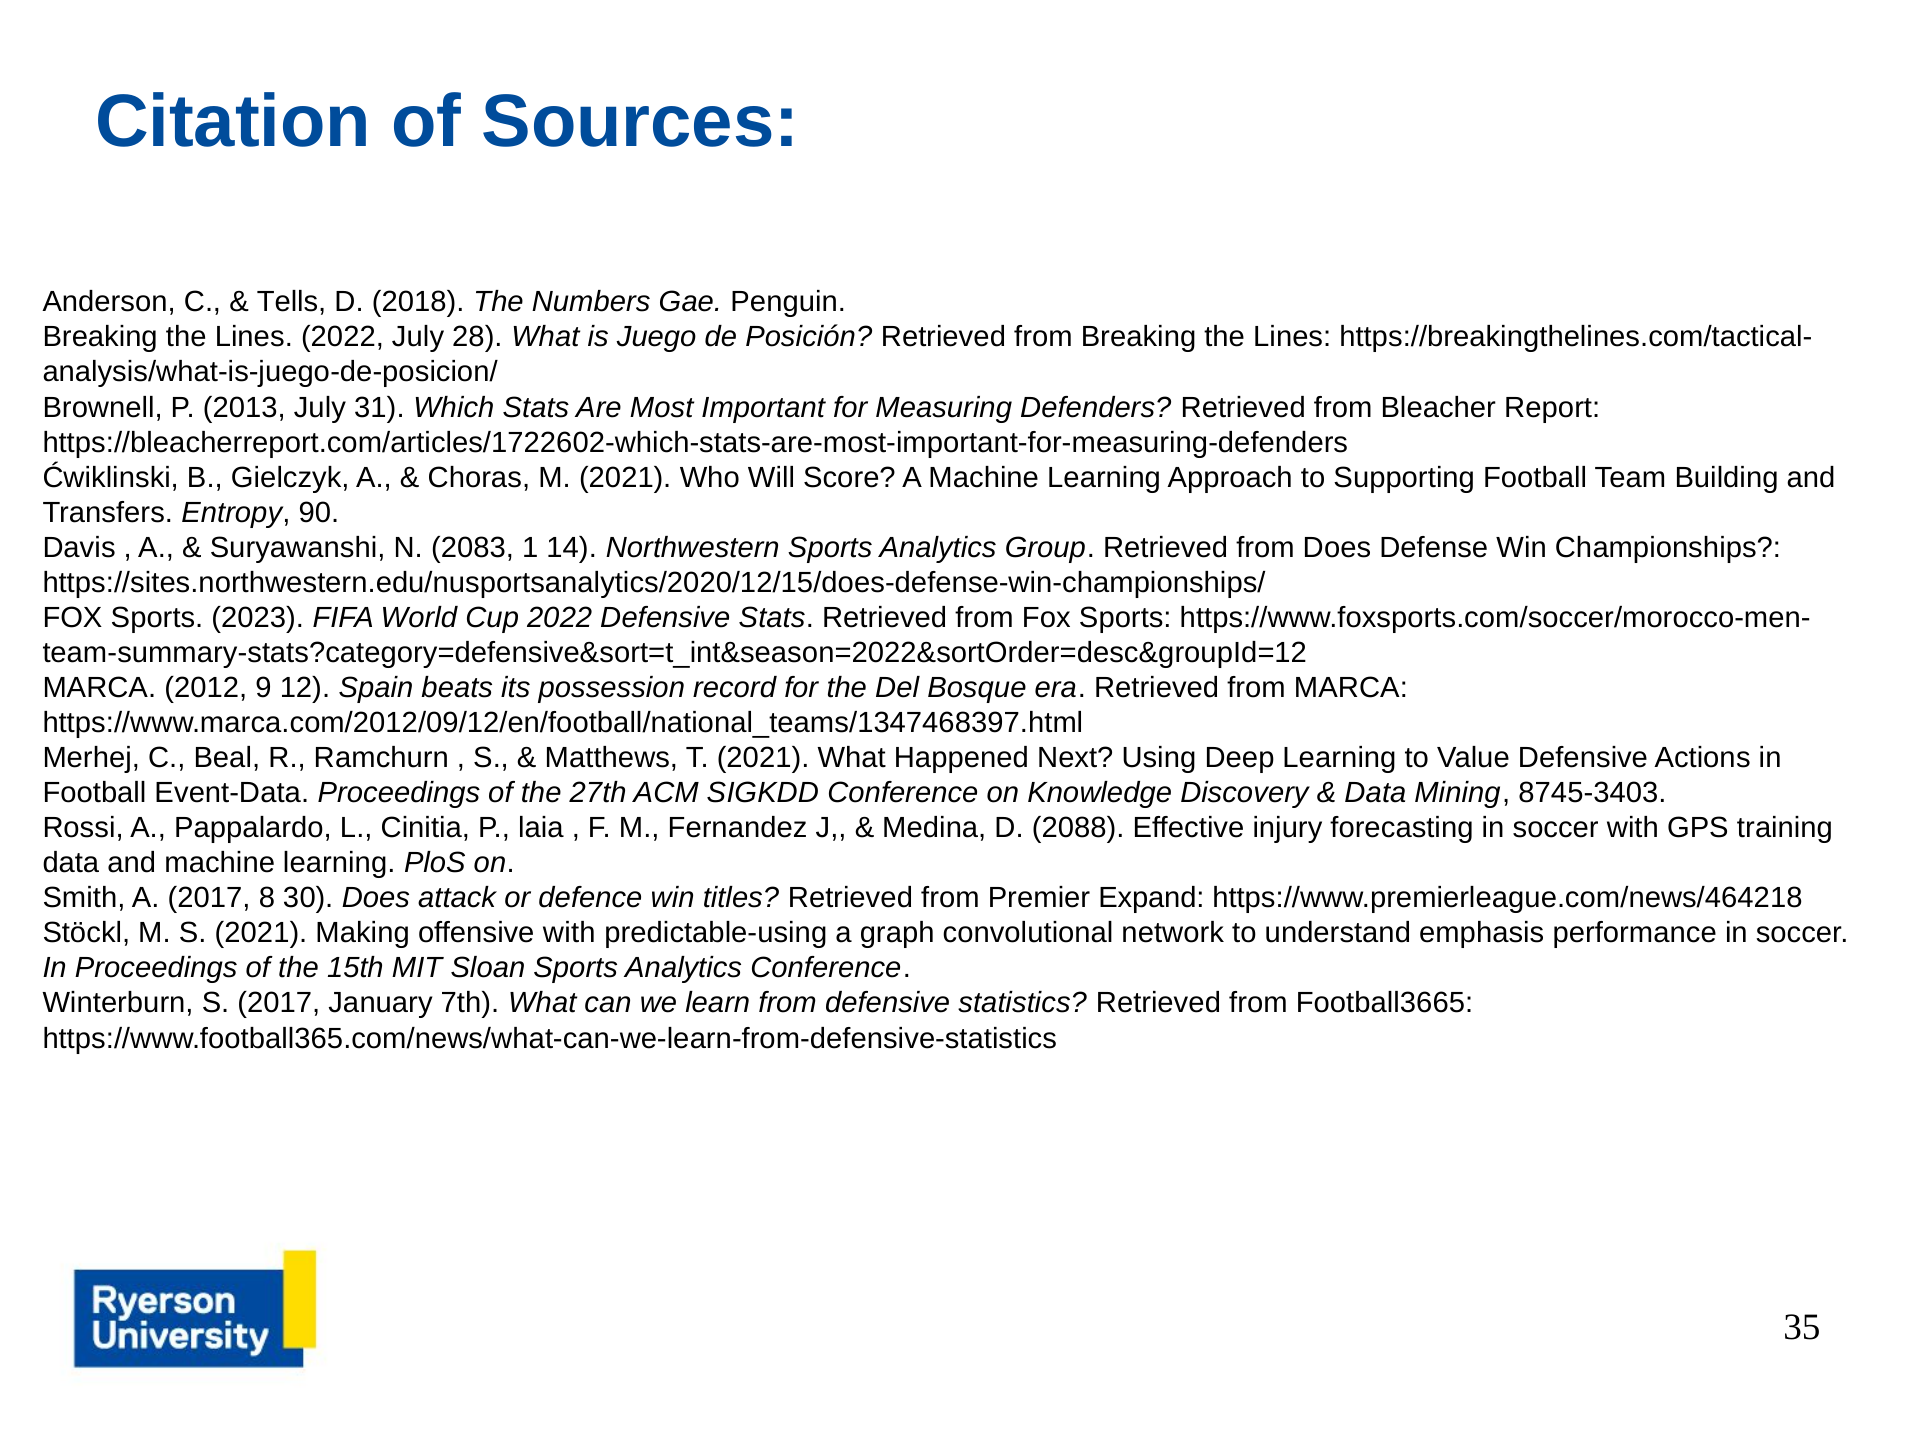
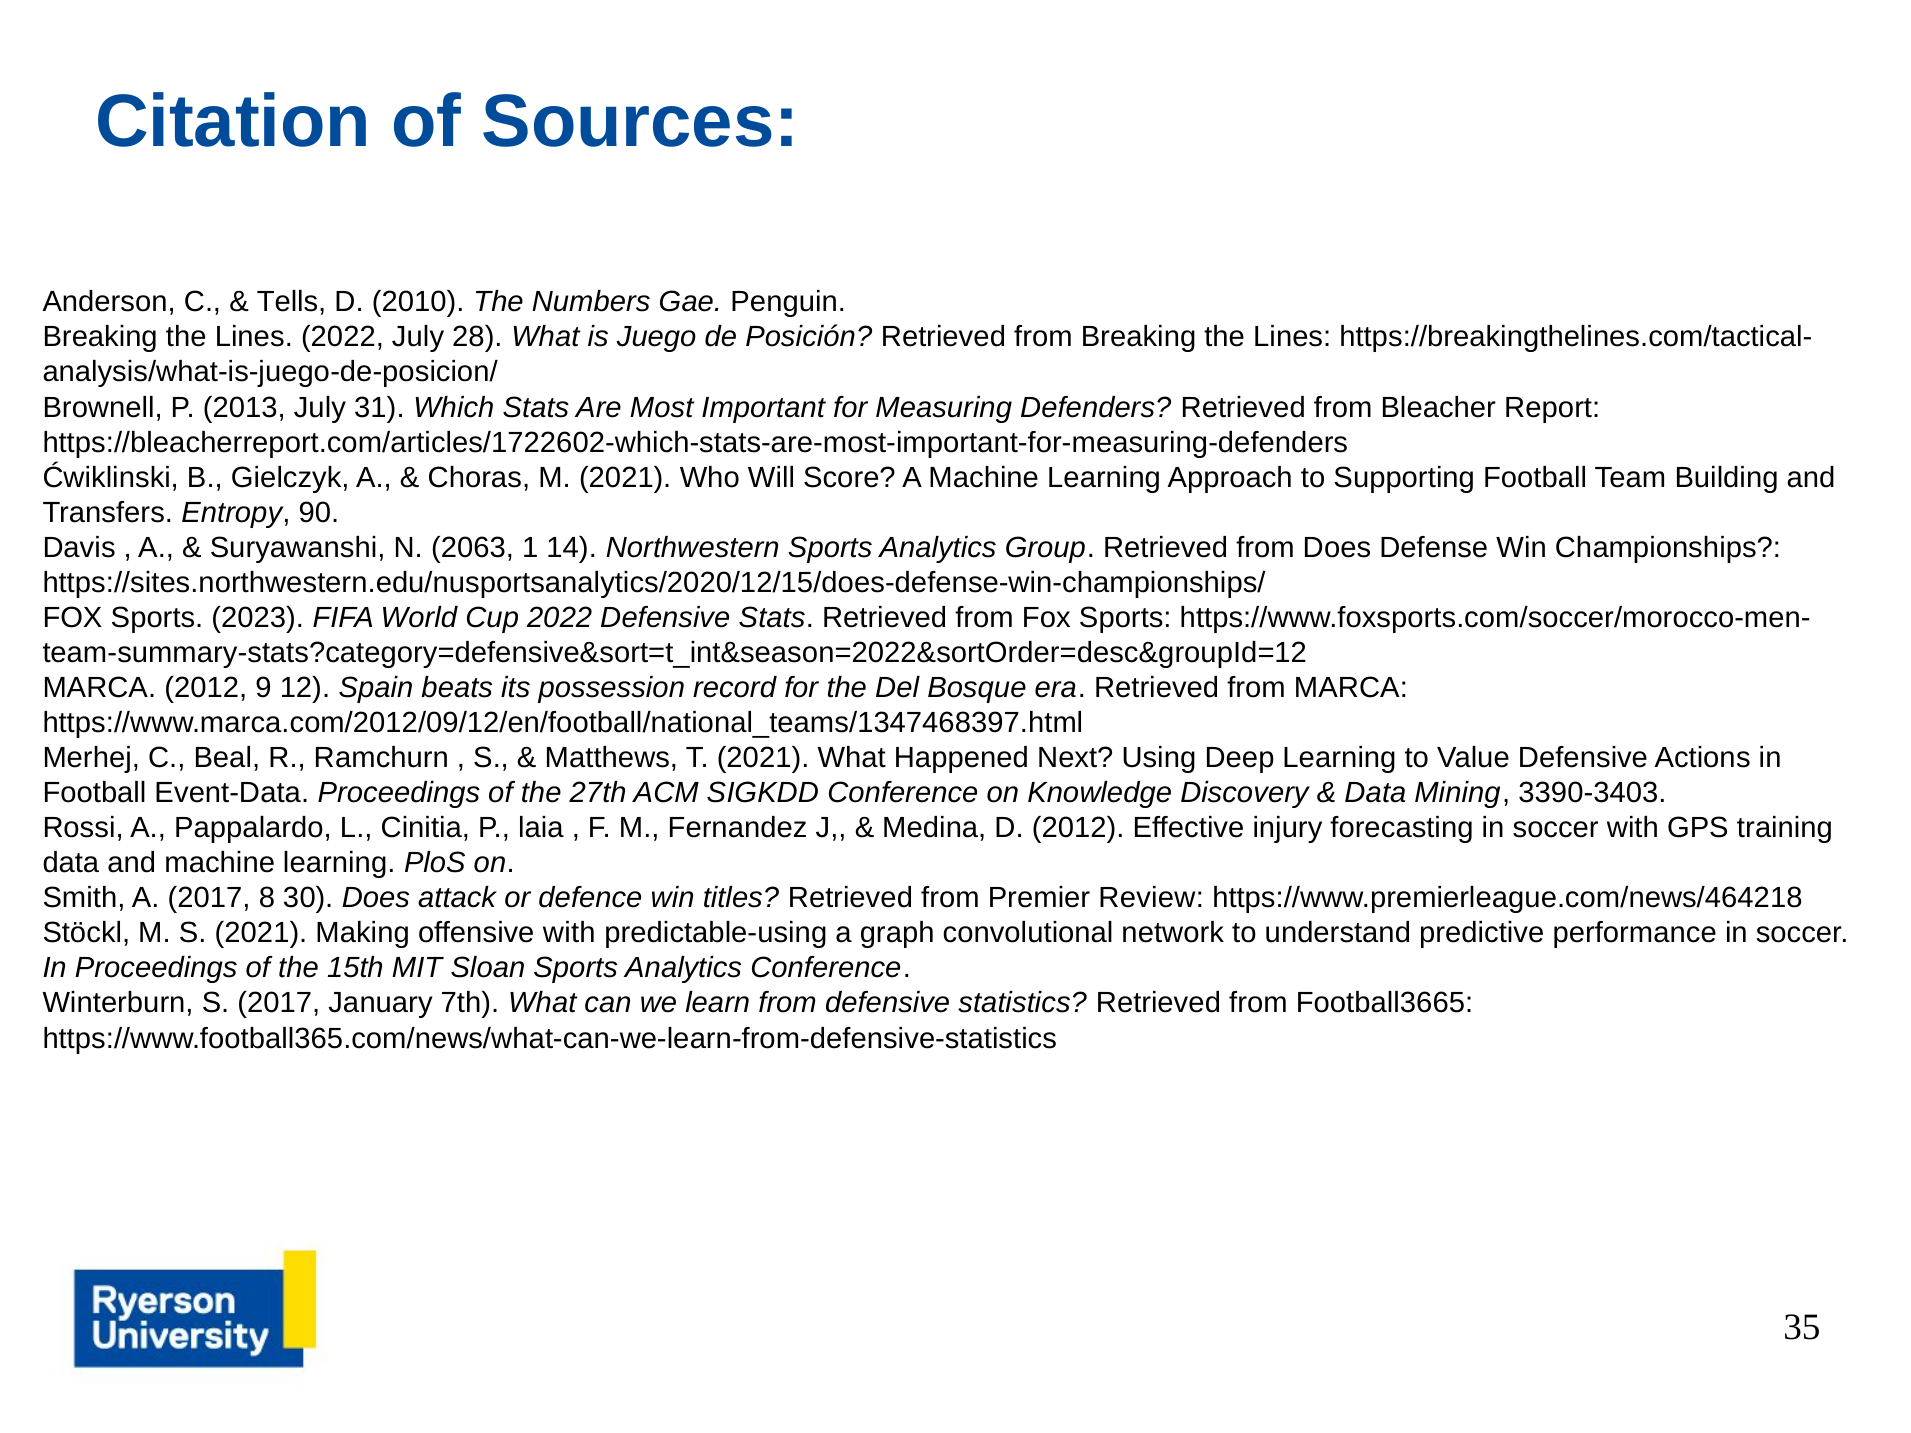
2018: 2018 -> 2010 (418, 302)
2083: 2083 -> 2063 (472, 548)
8745-3403: 8745-3403 -> 3390-3403 (1592, 793)
D 2088: 2088 -> 2012 (1078, 828)
Expand: Expand -> Review (1151, 898)
emphasis: emphasis -> predictive (1482, 933)
